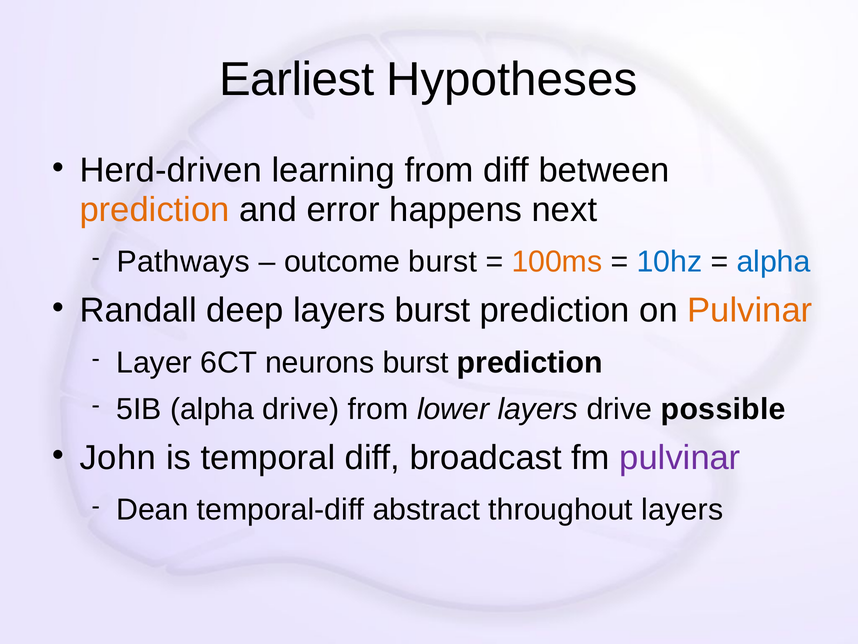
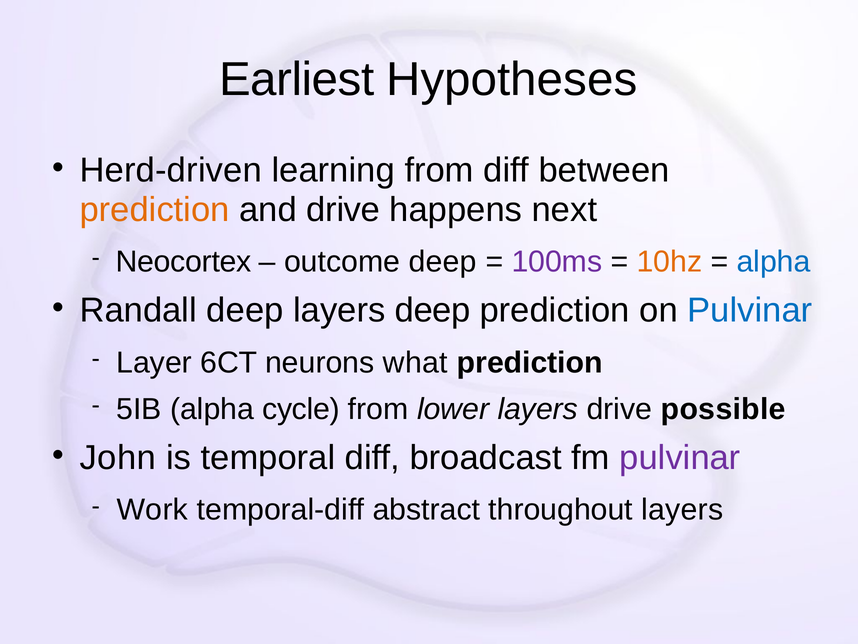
and error: error -> drive (343, 210)
Pathways: Pathways -> Neocortex (184, 262)
outcome burst: burst -> deep (443, 262)
100ms colour: orange -> purple (557, 262)
10hz colour: blue -> orange (669, 262)
layers burst: burst -> deep (433, 311)
Pulvinar colour: orange -> blue (750, 311)
neurons burst: burst -> what (415, 363)
alpha drive: drive -> cycle (301, 409)
Dean: Dean -> Work (152, 510)
